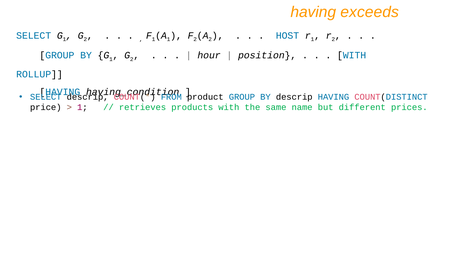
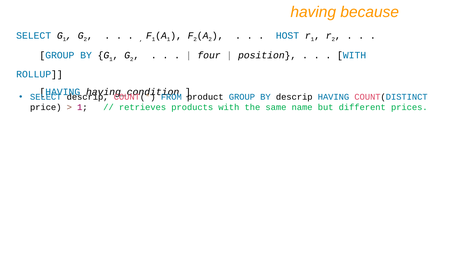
exceeds: exceeds -> because (370, 12)
hour: hour -> four (209, 56)
